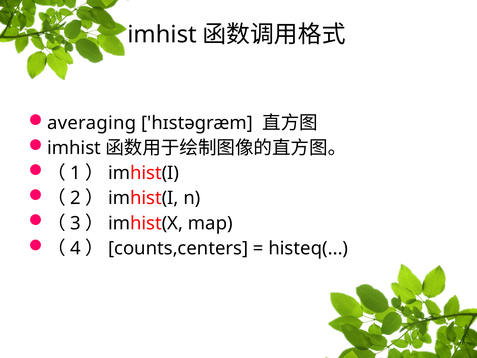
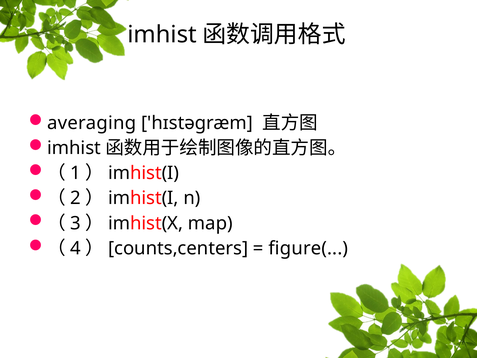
histeq(: histeq( -> figure( (308, 248)
